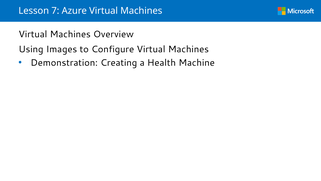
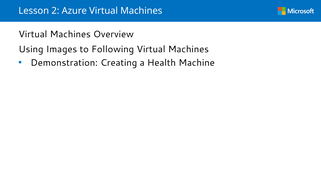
7: 7 -> 2 (55, 11)
Configure: Configure -> Following (113, 49)
